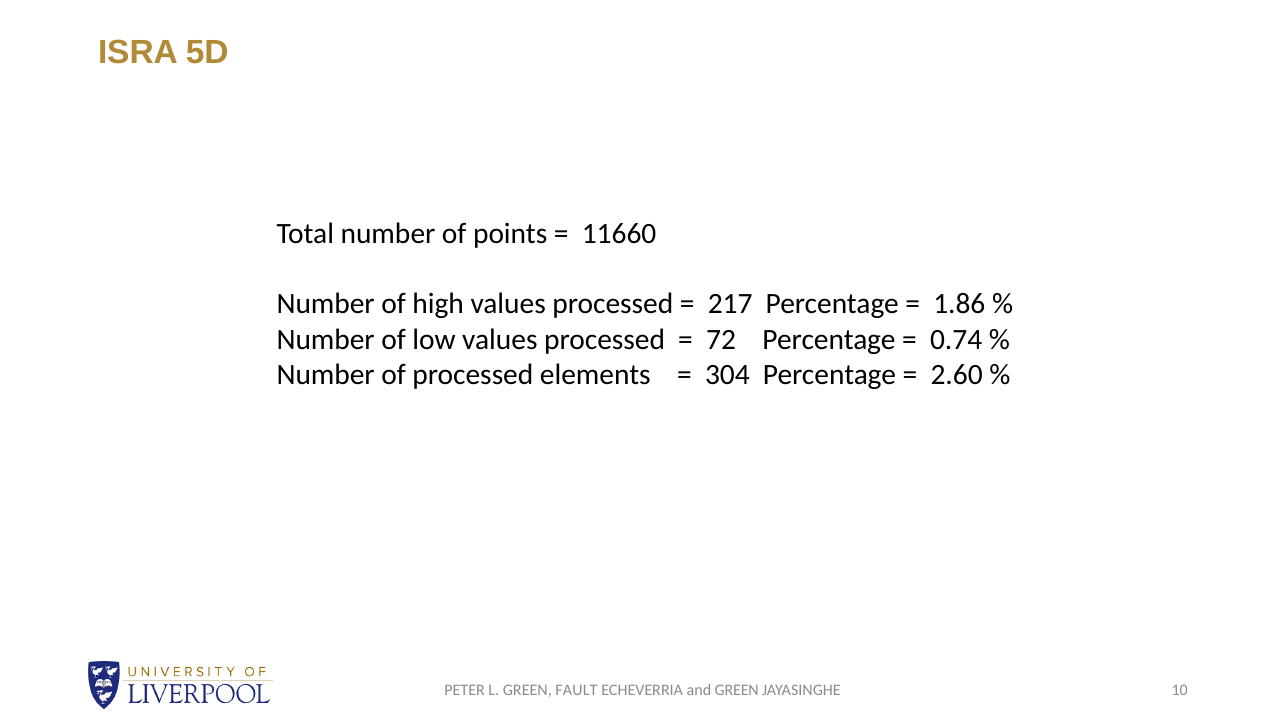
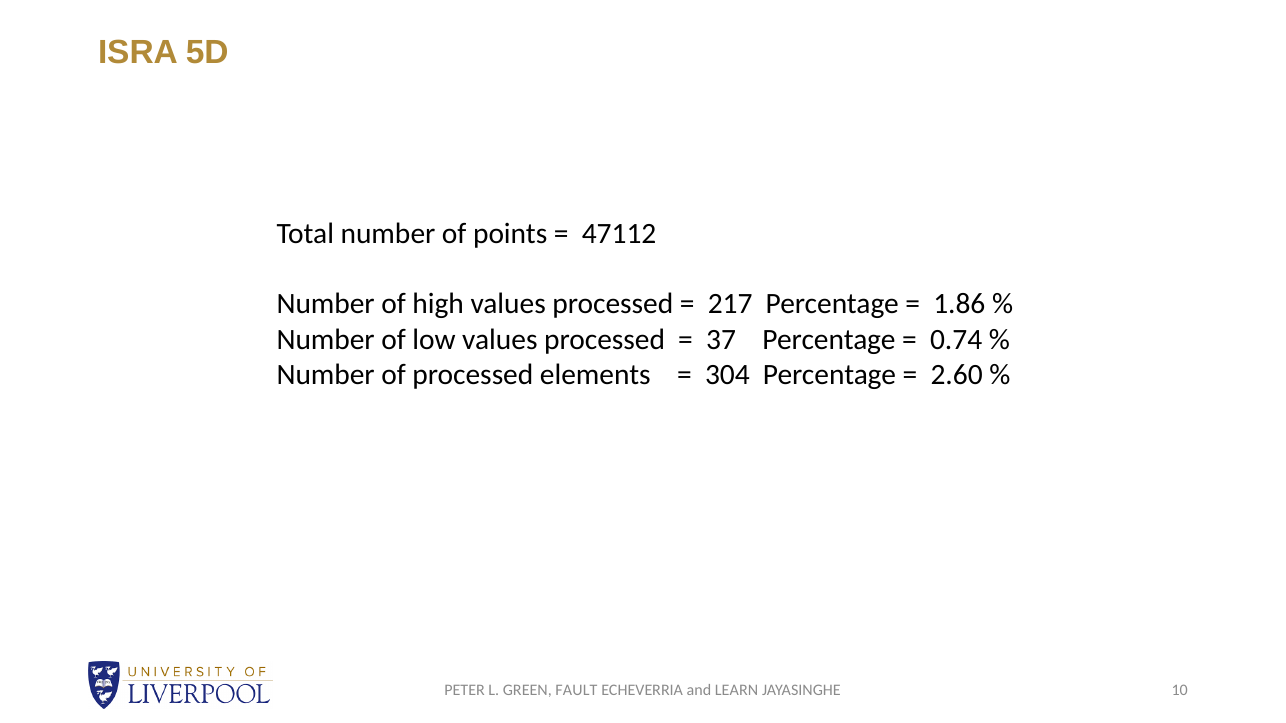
11660: 11660 -> 47112 (619, 233)
72: 72 -> 37 (721, 339)
and GREEN: GREEN -> LEARN (737, 691)
